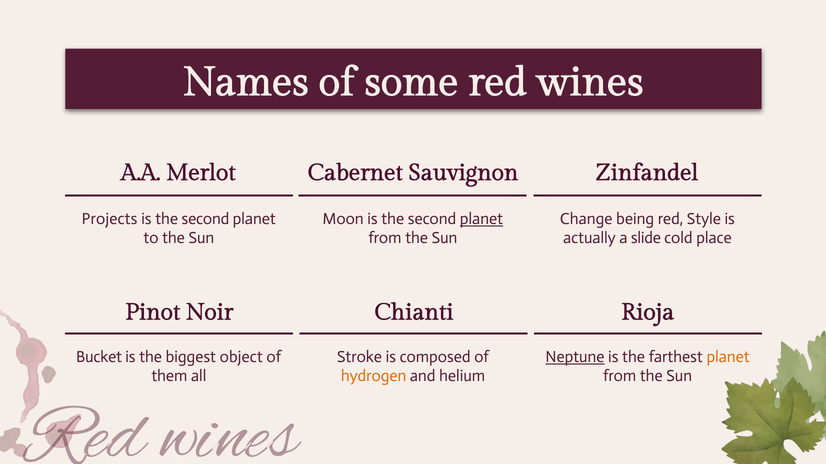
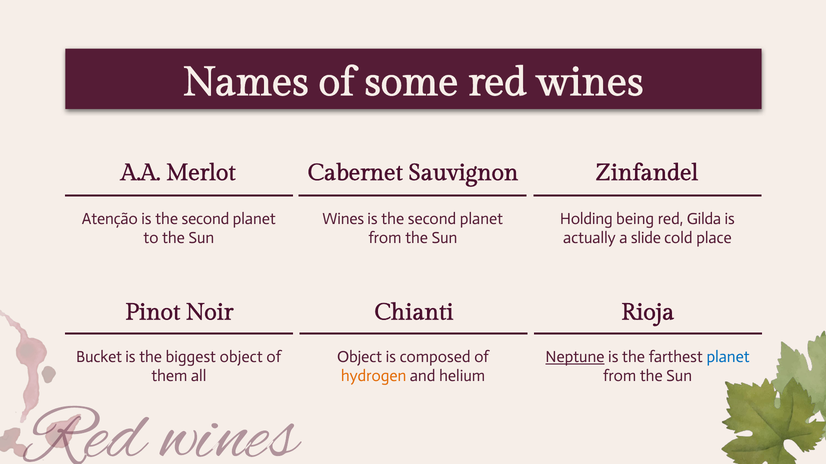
Projects: Projects -> Atenção (110, 219)
Moon: Moon -> Wines (343, 219)
planet underline: present -> none (481, 219)
Change: Change -> Holding (586, 219)
Style: Style -> Gilda (704, 219)
Stroke: Stroke -> Object (360, 357)
planet colour: orange -> blue (728, 357)
